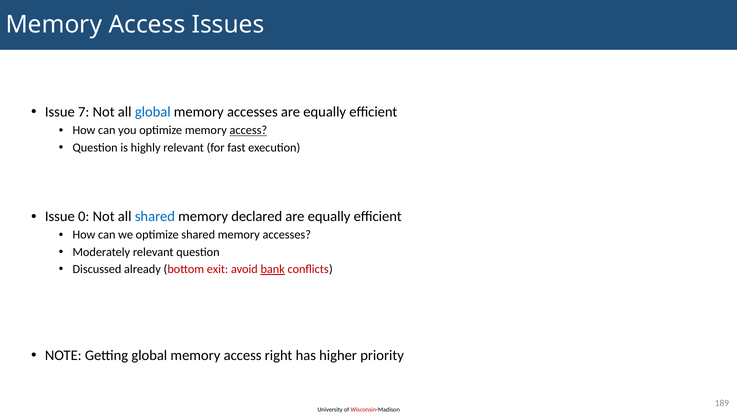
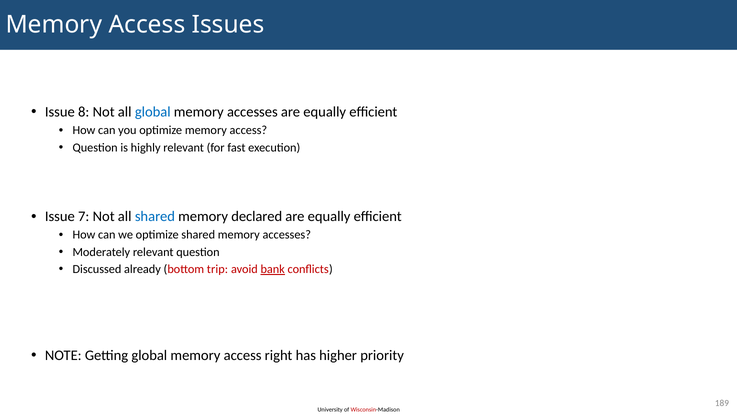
7: 7 -> 8 (84, 112)
access underline: present -> none (248, 130)
0: 0 -> 7 (84, 216)
exit: exit -> trip (217, 269)
